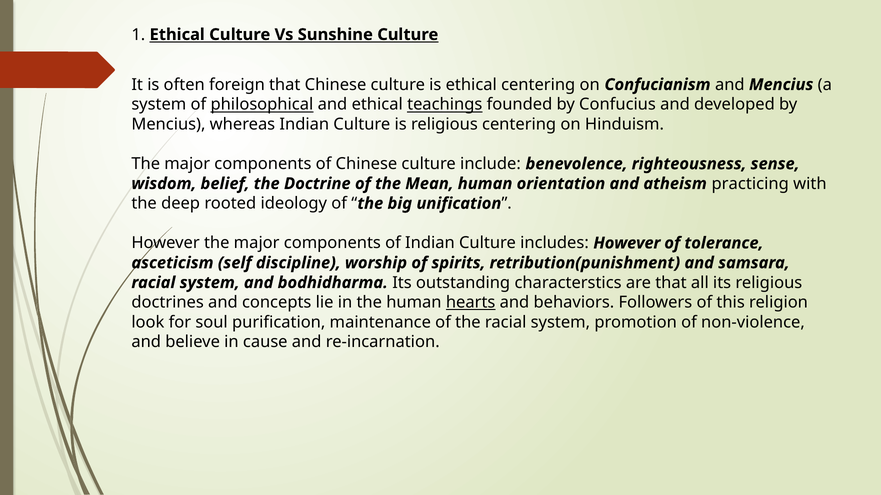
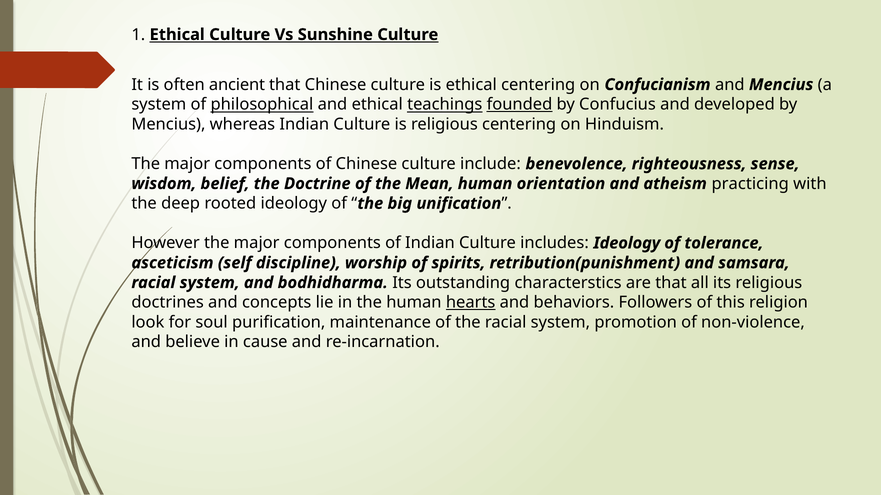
foreign: foreign -> ancient (237, 85)
founded underline: none -> present (519, 105)
includes However: However -> Ideology (627, 243)
